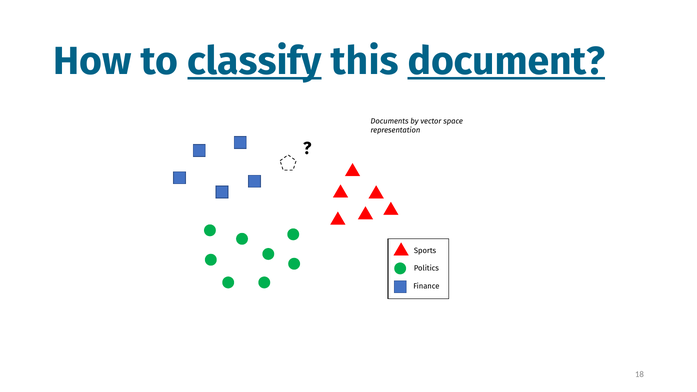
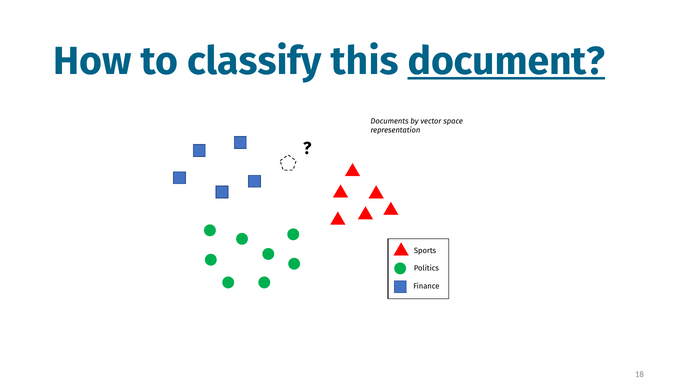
classify underline: present -> none (254, 61)
